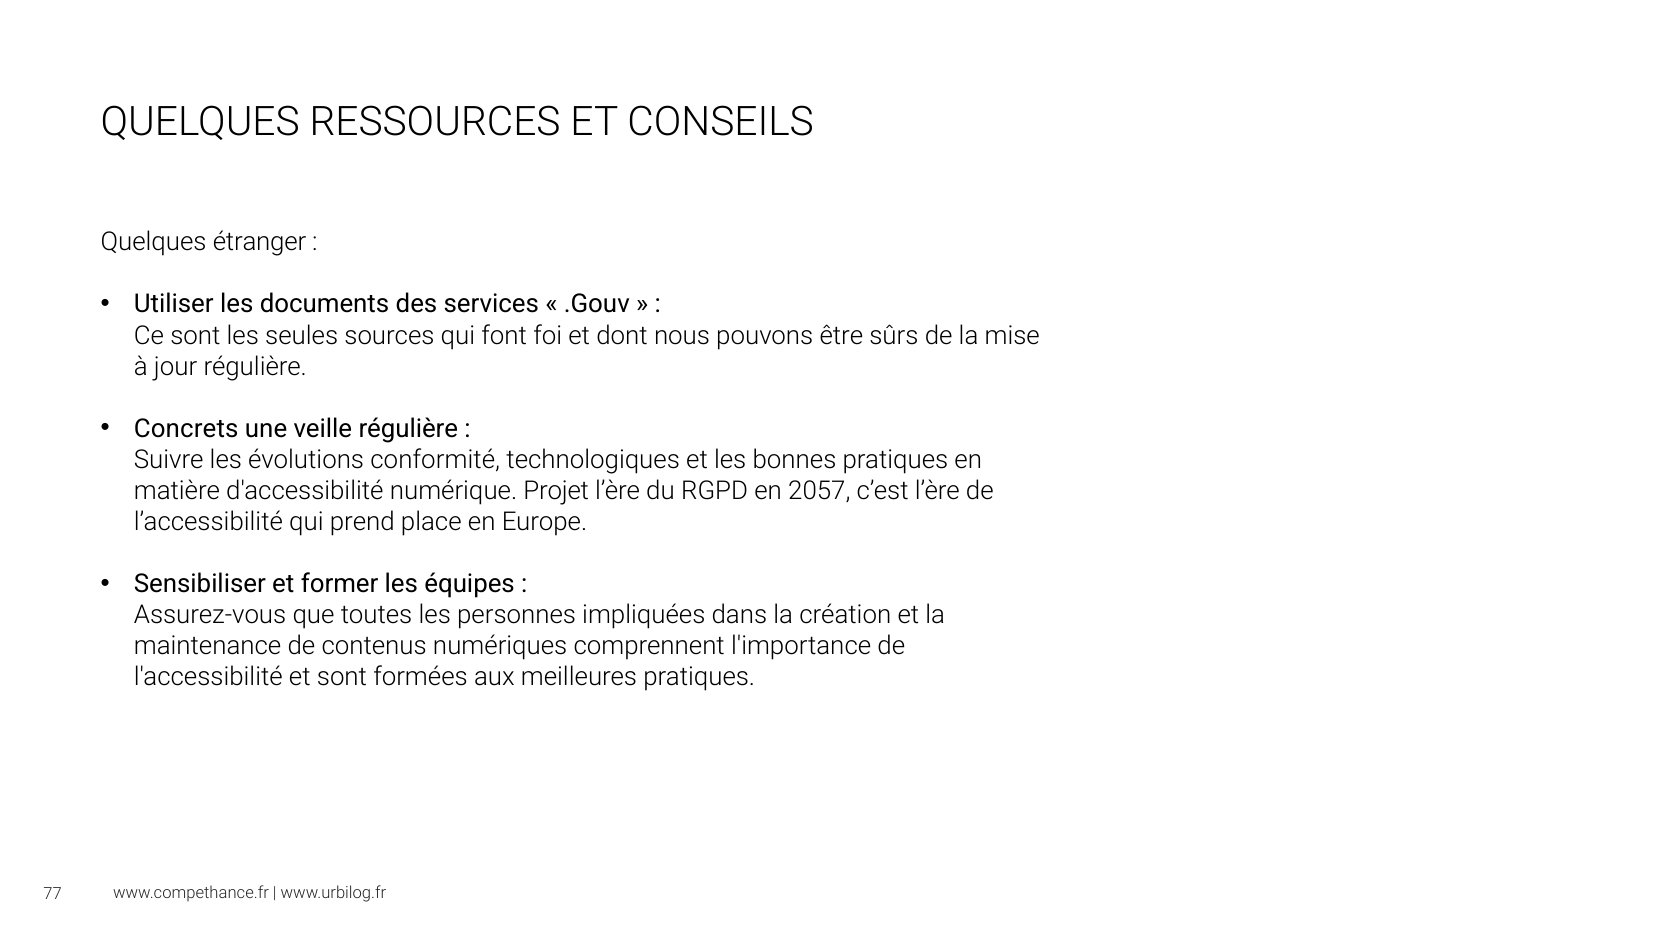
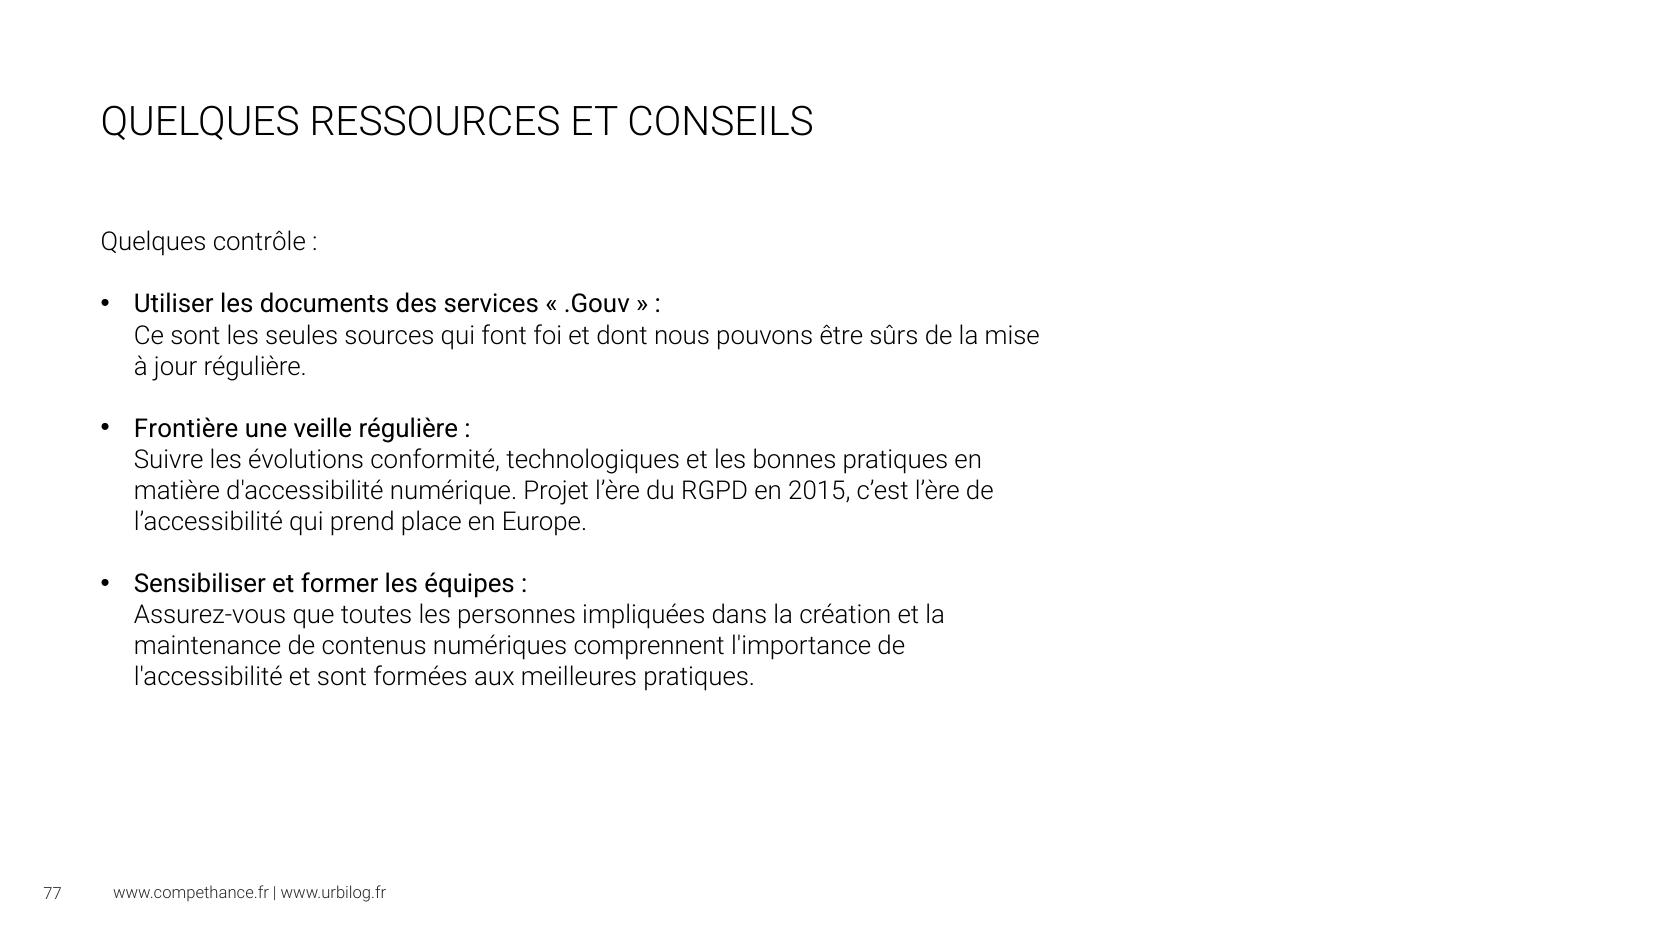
étranger: étranger -> contrôle (259, 242)
Concrets: Concrets -> Frontière (186, 429)
2057: 2057 -> 2015 (819, 491)
